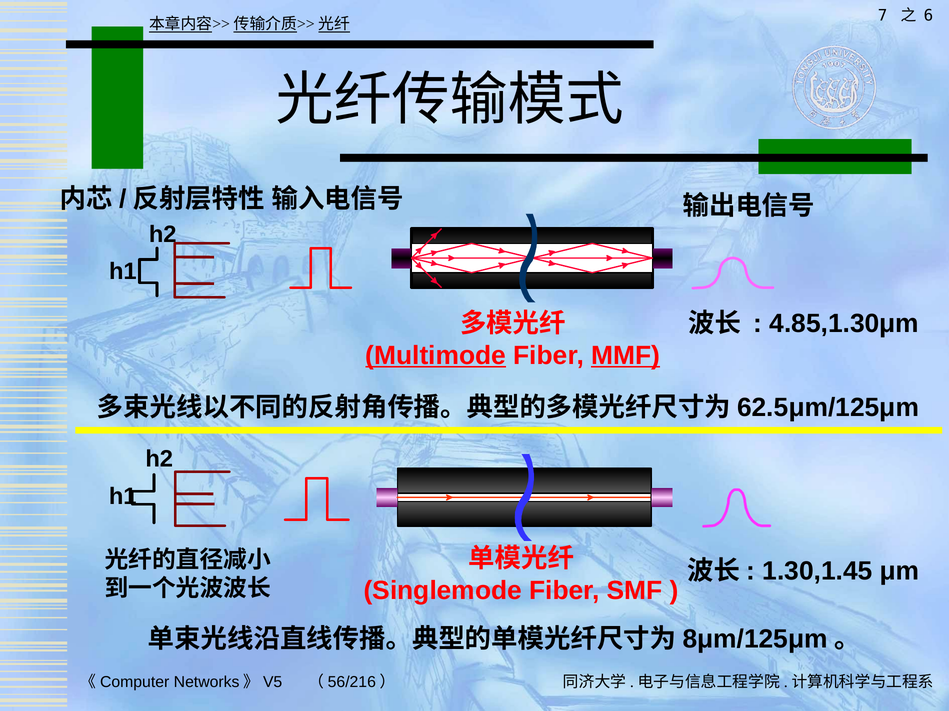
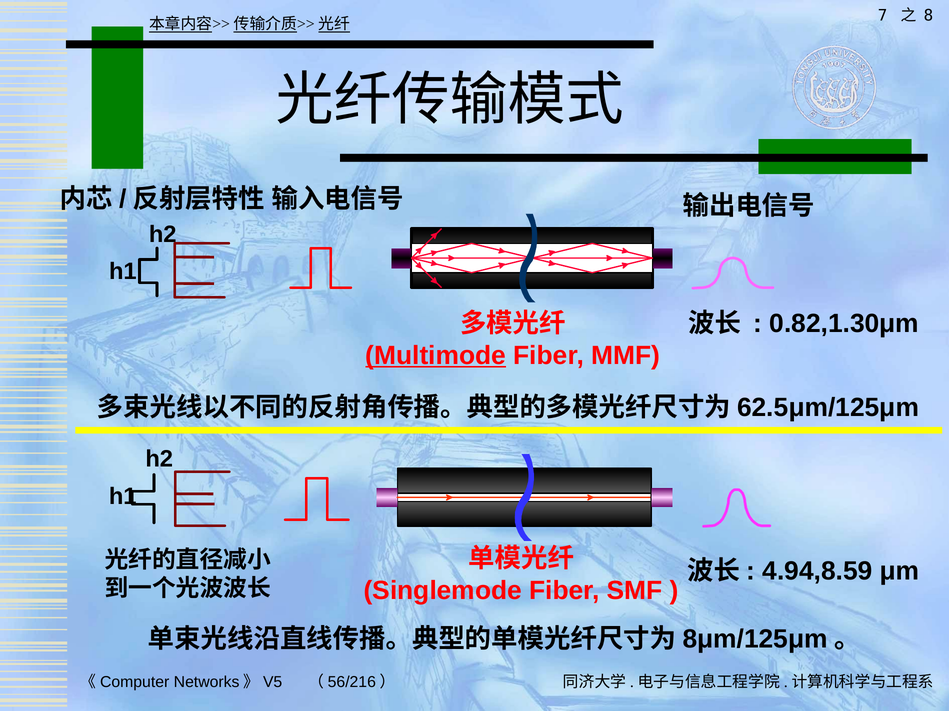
6: 6 -> 8 (928, 15)
4.85,1.30μm: 4.85,1.30μm -> 0.82,1.30μm (844, 324)
MMF underline: present -> none (626, 356)
1.30,1.45: 1.30,1.45 -> 4.94,8.59 (817, 572)
